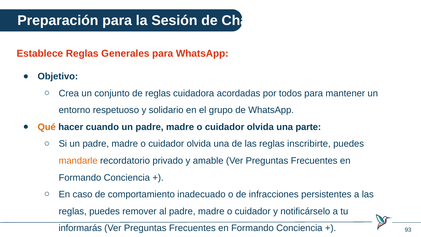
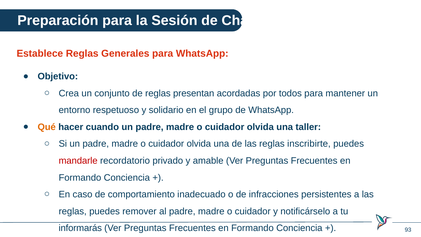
cuidadora: cuidadora -> presentan (194, 93)
parte: parte -> taller (308, 127)
mandarle colour: orange -> red (78, 161)
